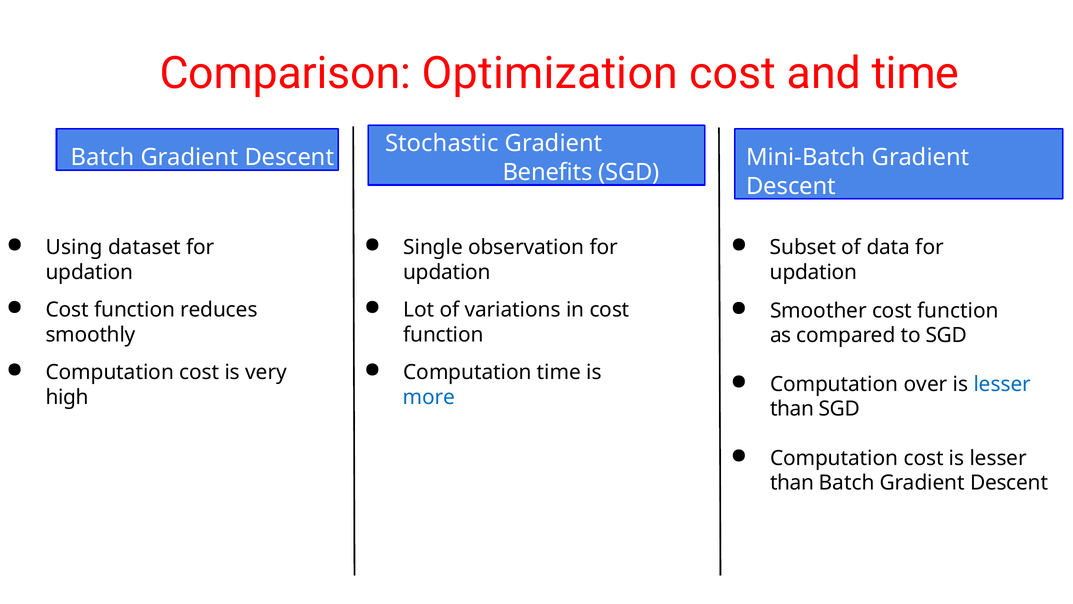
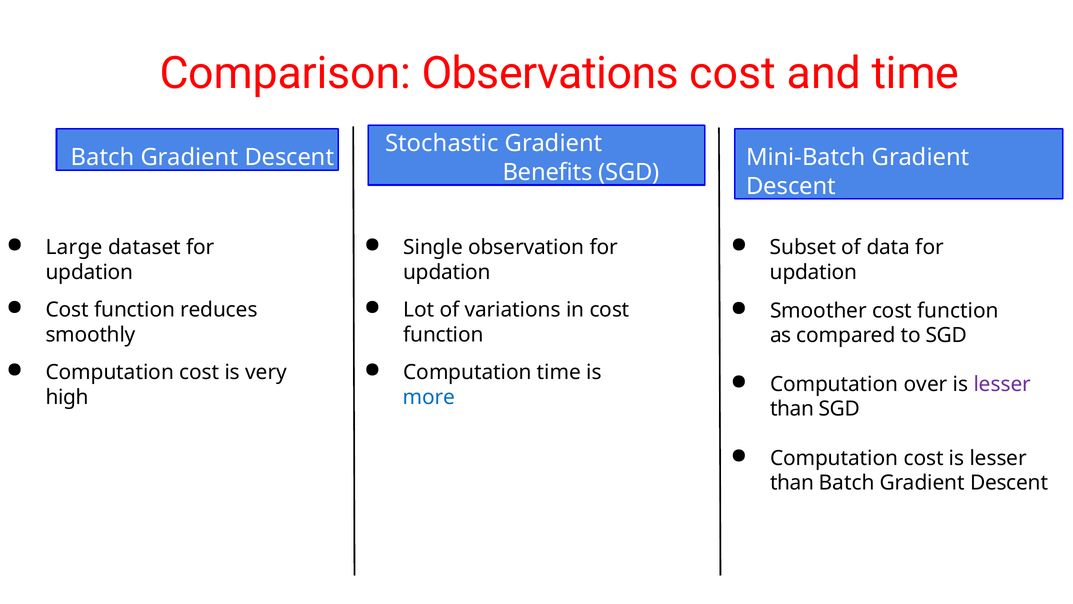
Optimization: Optimization -> Observations (550, 73)
Using: Using -> Large (74, 247)
lesser colour: blue -> purple (1002, 384)
